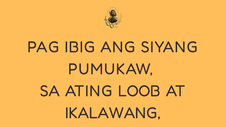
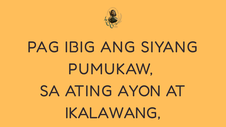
LOOB: LOOB -> AYON (139, 91)
